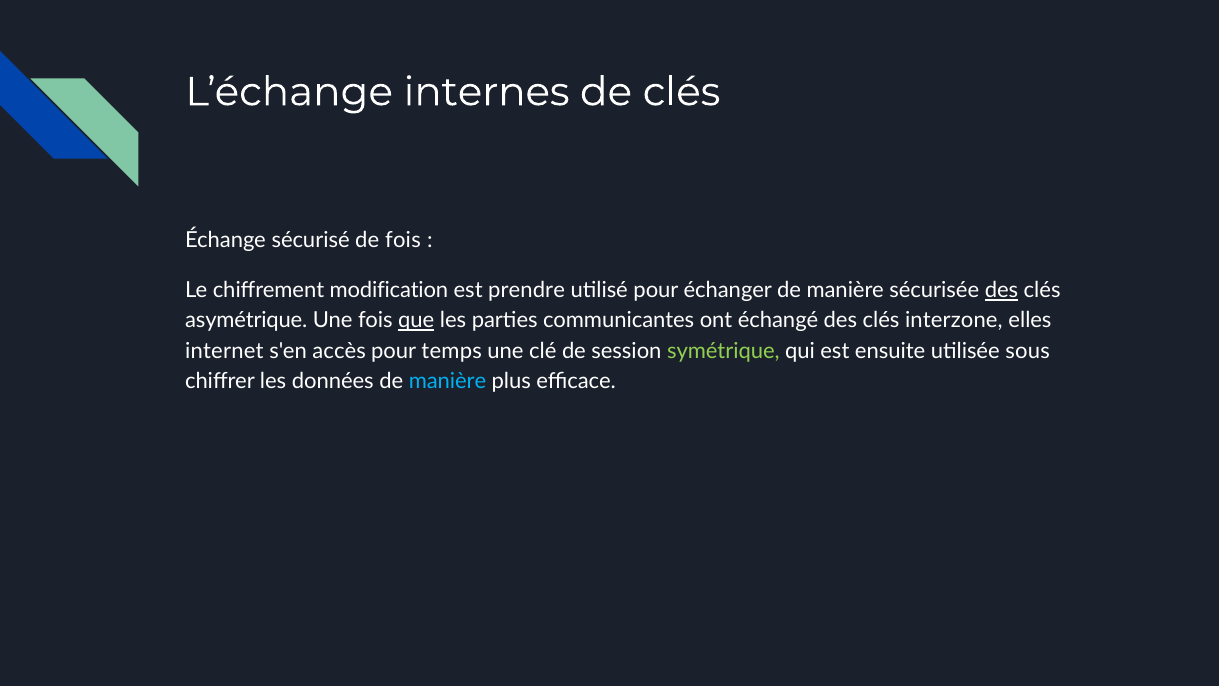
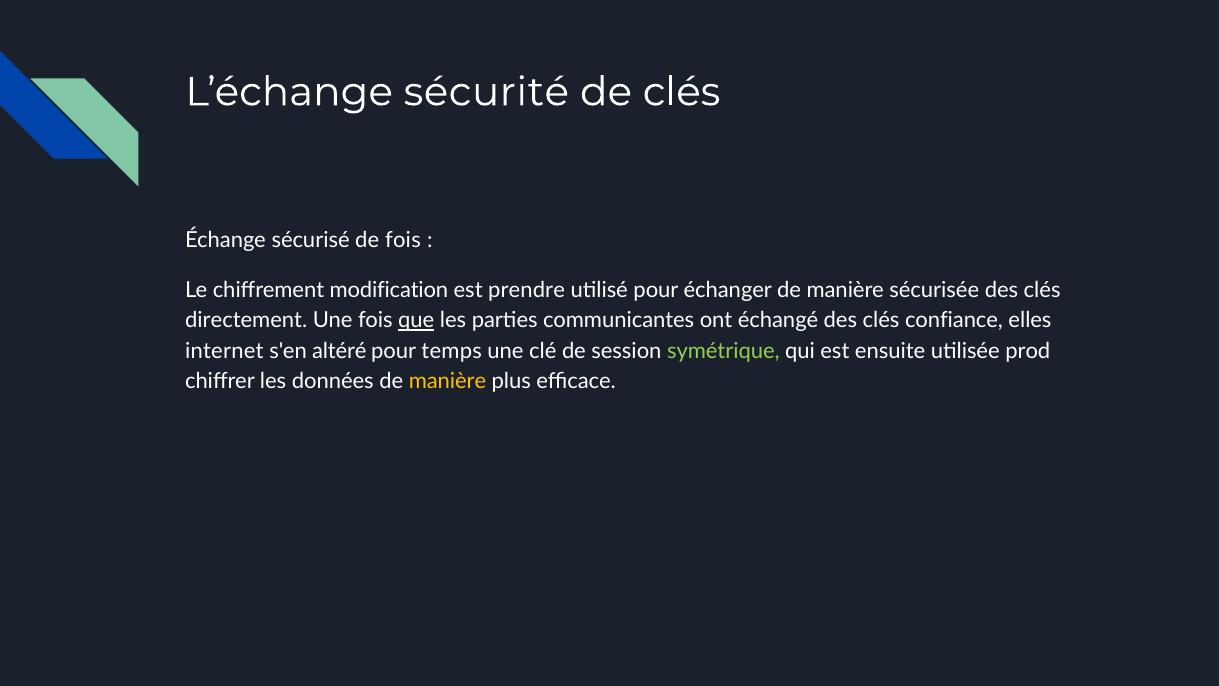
internes: internes -> sécurité (486, 92)
des underline: present -> none (1001, 290)
asymétrique: asymétrique -> directement (246, 321)
interzone: interzone -> confiance (954, 321)
accès: accès -> altéré (339, 351)
sous: sous -> prod (1028, 351)
manière colour: light blue -> yellow (448, 381)
